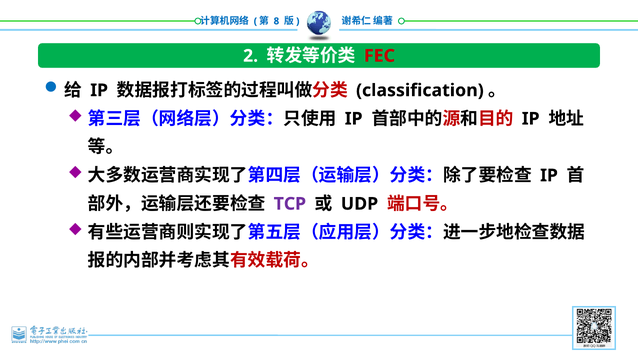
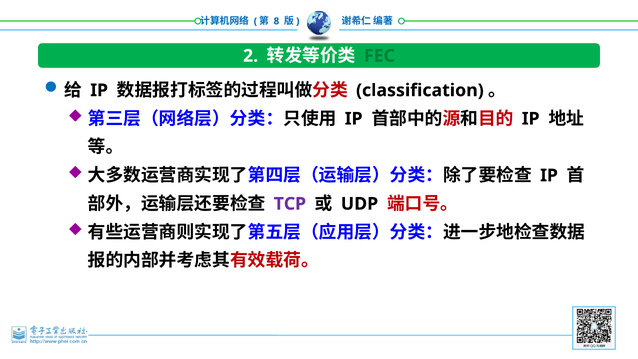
FEC colour: red -> green (379, 56)
